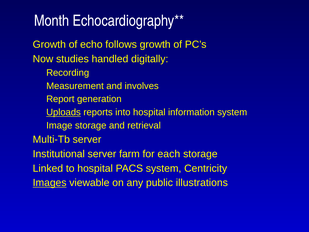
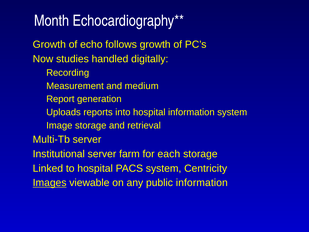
involves: involves -> medium (142, 86)
Uploads underline: present -> none (64, 112)
public illustrations: illustrations -> information (202, 183)
